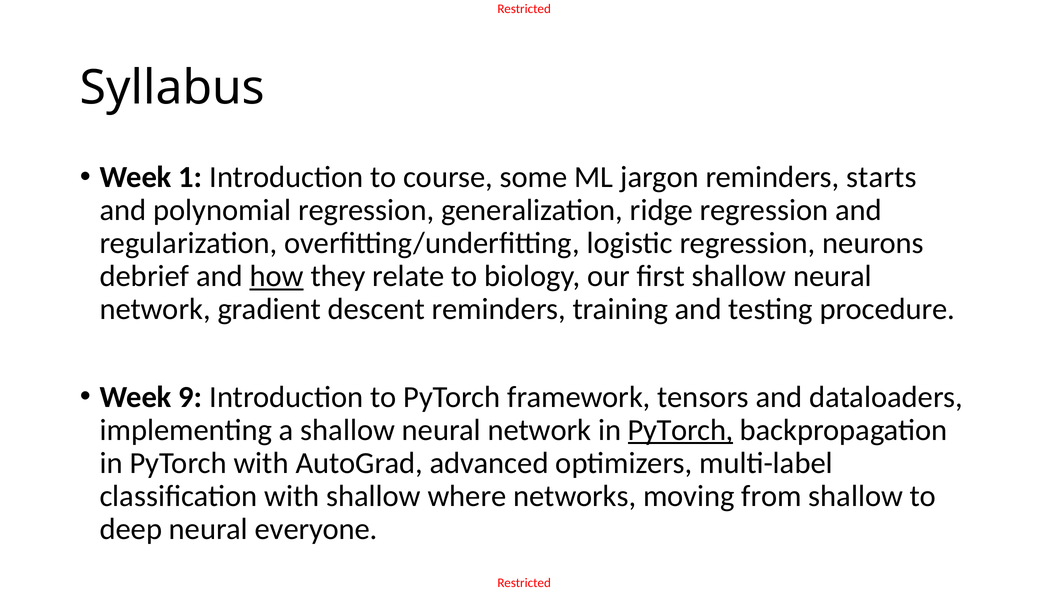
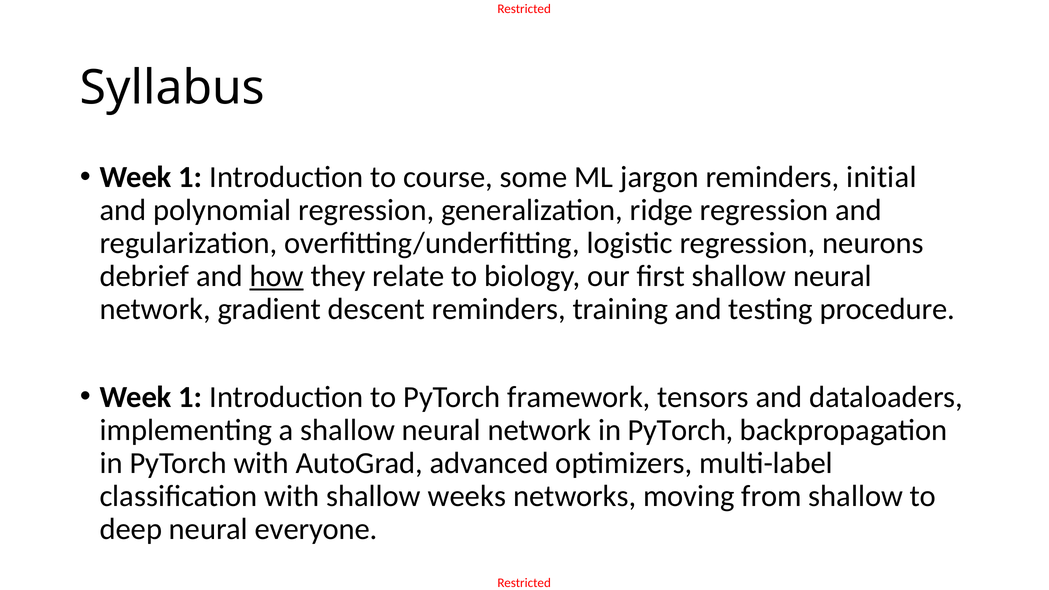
starts: starts -> initial (881, 177)
9: 9 -> 1 (190, 397)
PyTorch underline: present -> none (681, 430)
where: where -> weeks (467, 496)
